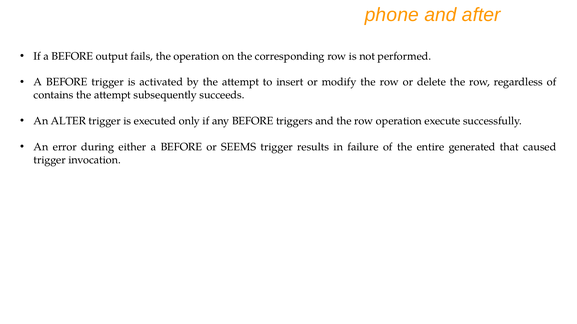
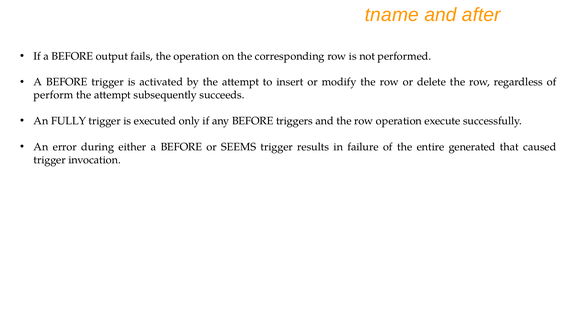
phone: phone -> tname (392, 15)
contains: contains -> perform (54, 95)
ALTER: ALTER -> FULLY (68, 121)
